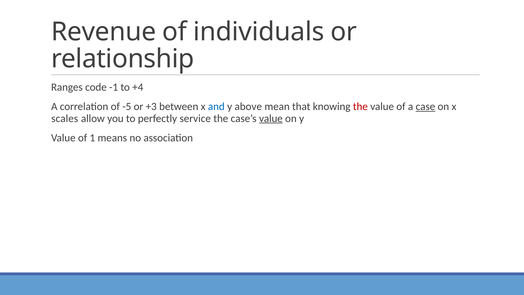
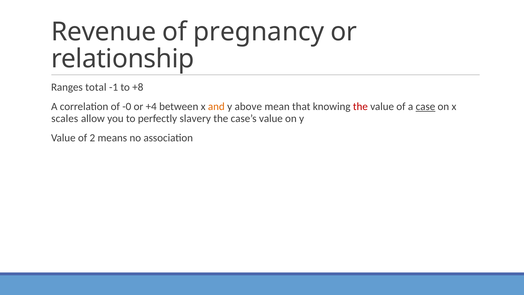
individuals: individuals -> pregnancy (259, 32)
code: code -> total (96, 87)
+4: +4 -> +8 (138, 87)
-5: -5 -> -0 (127, 107)
+3: +3 -> +4 (151, 107)
and colour: blue -> orange (216, 107)
service: service -> slavery (195, 118)
value underline: present -> none (271, 118)
1: 1 -> 2 (92, 138)
